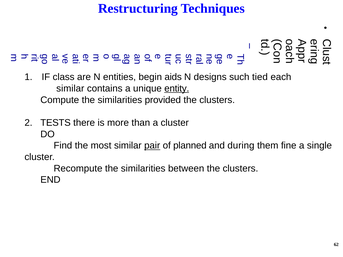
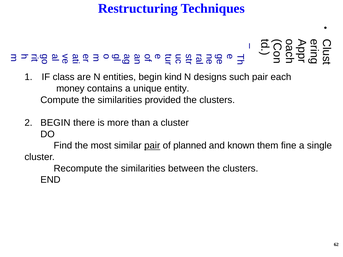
aids: aids -> kind (173, 77)
such tied: tied -> pair (260, 77)
similar: similar -> money (70, 89)
entity underline: present -> none (177, 89)
2 TESTS: TESTS -> BEGIN (55, 123)
during: during -> known (241, 146)
